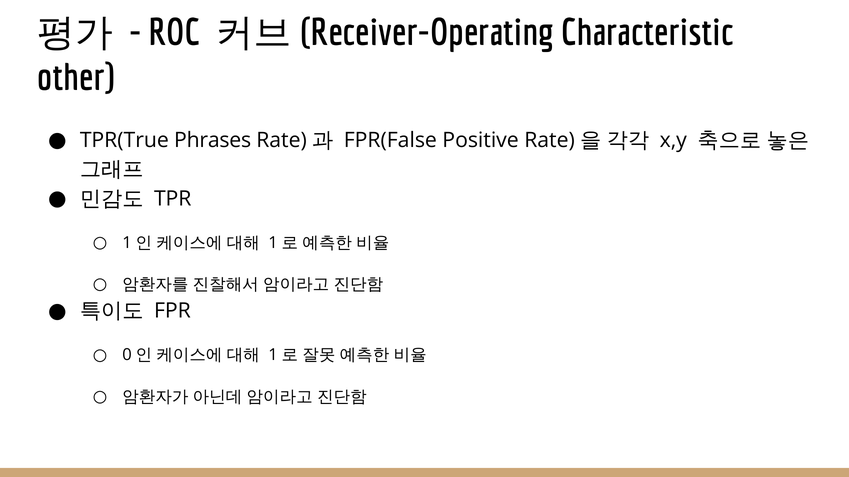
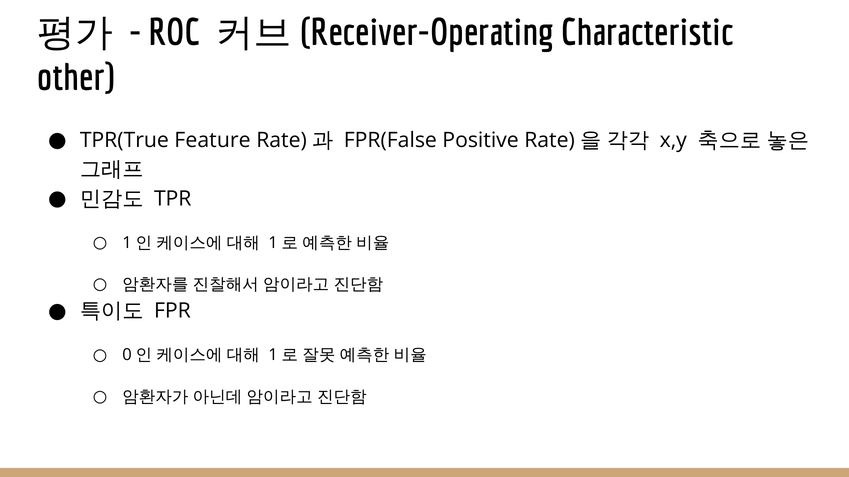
Phrases: Phrases -> Feature (212, 140)
